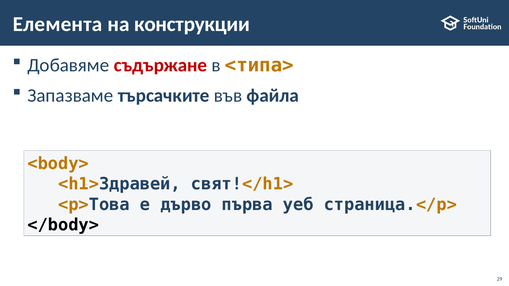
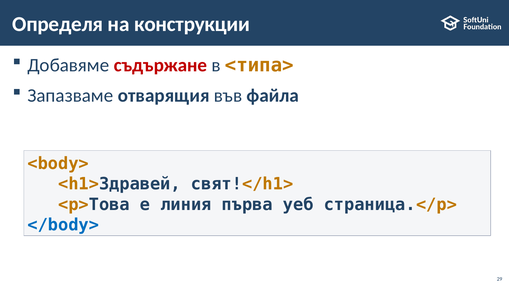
Елемента: Елемента -> Определя (58, 24)
търсачките: търсачките -> отварящия (164, 96)
дърво: дърво -> линия (186, 205)
</body> colour: black -> blue (63, 225)
